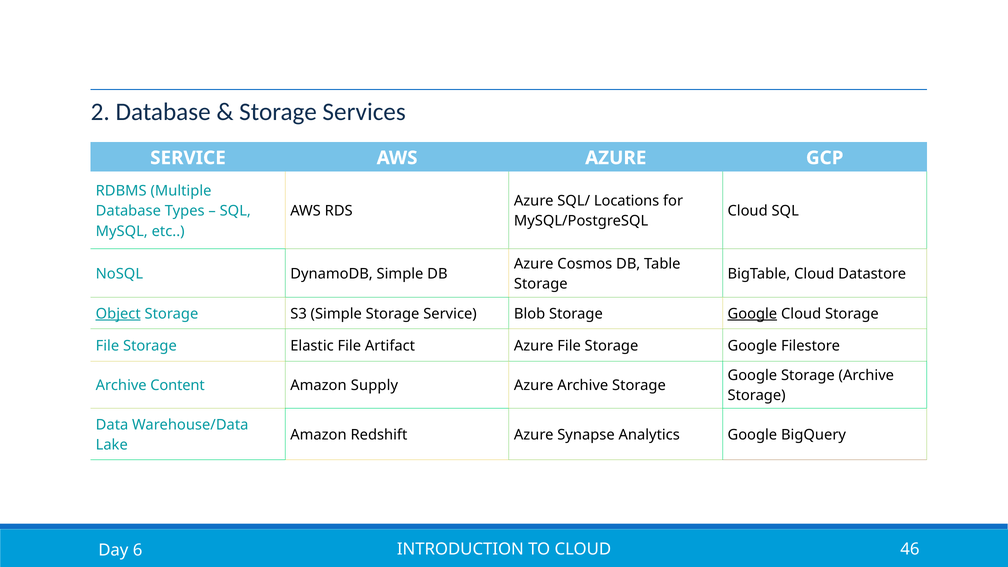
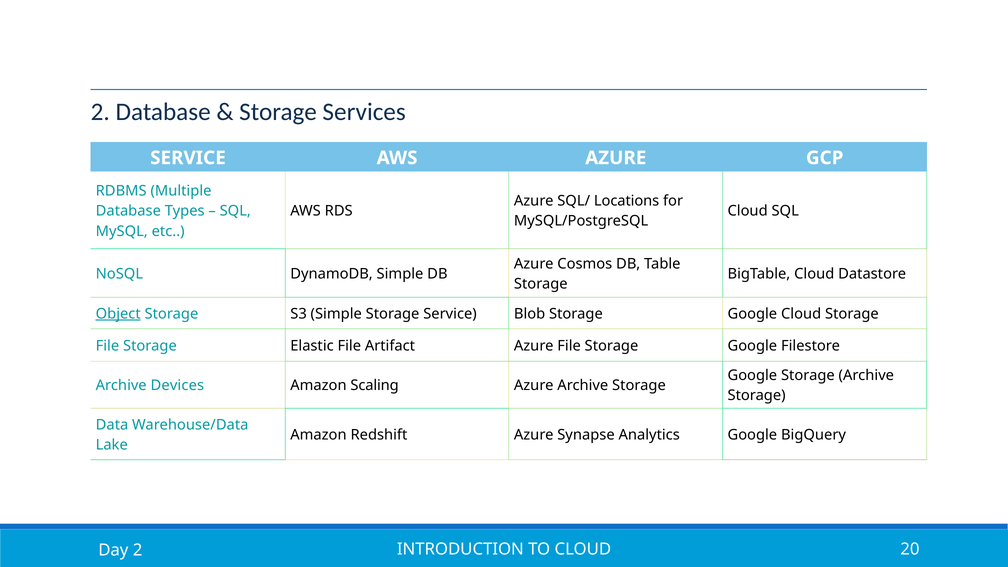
Google underline: present -> none (752, 314)
Content: Content -> Devices (177, 386)
Supply: Supply -> Scaling (375, 386)
46: 46 -> 20 (910, 549)
Day 6: 6 -> 2 (138, 550)
